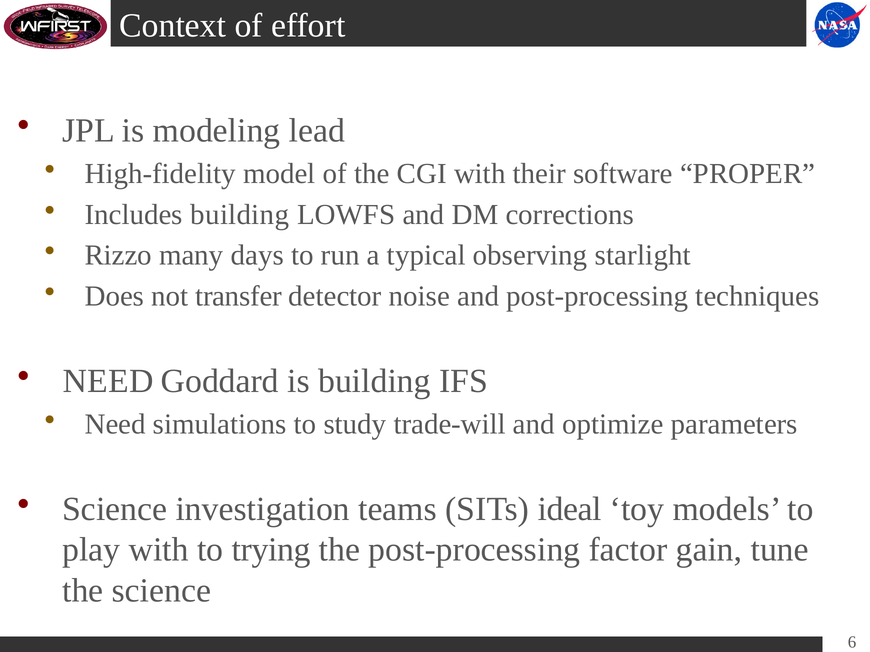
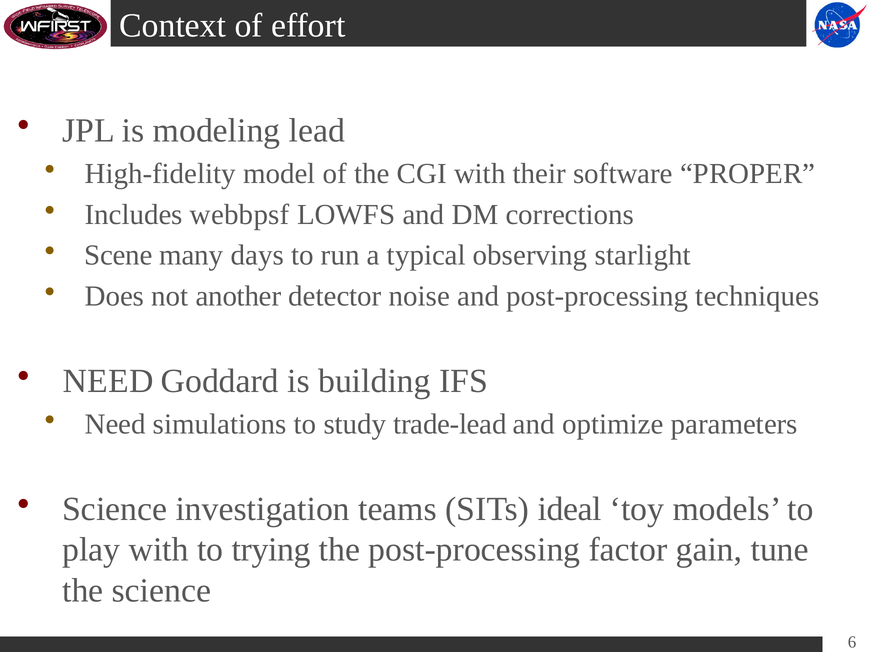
Includes building: building -> webbpsf (240, 215)
Rizzo: Rizzo -> Scene (118, 256)
transfer: transfer -> another (238, 296)
trade-will: trade-will -> trade-lead (450, 425)
